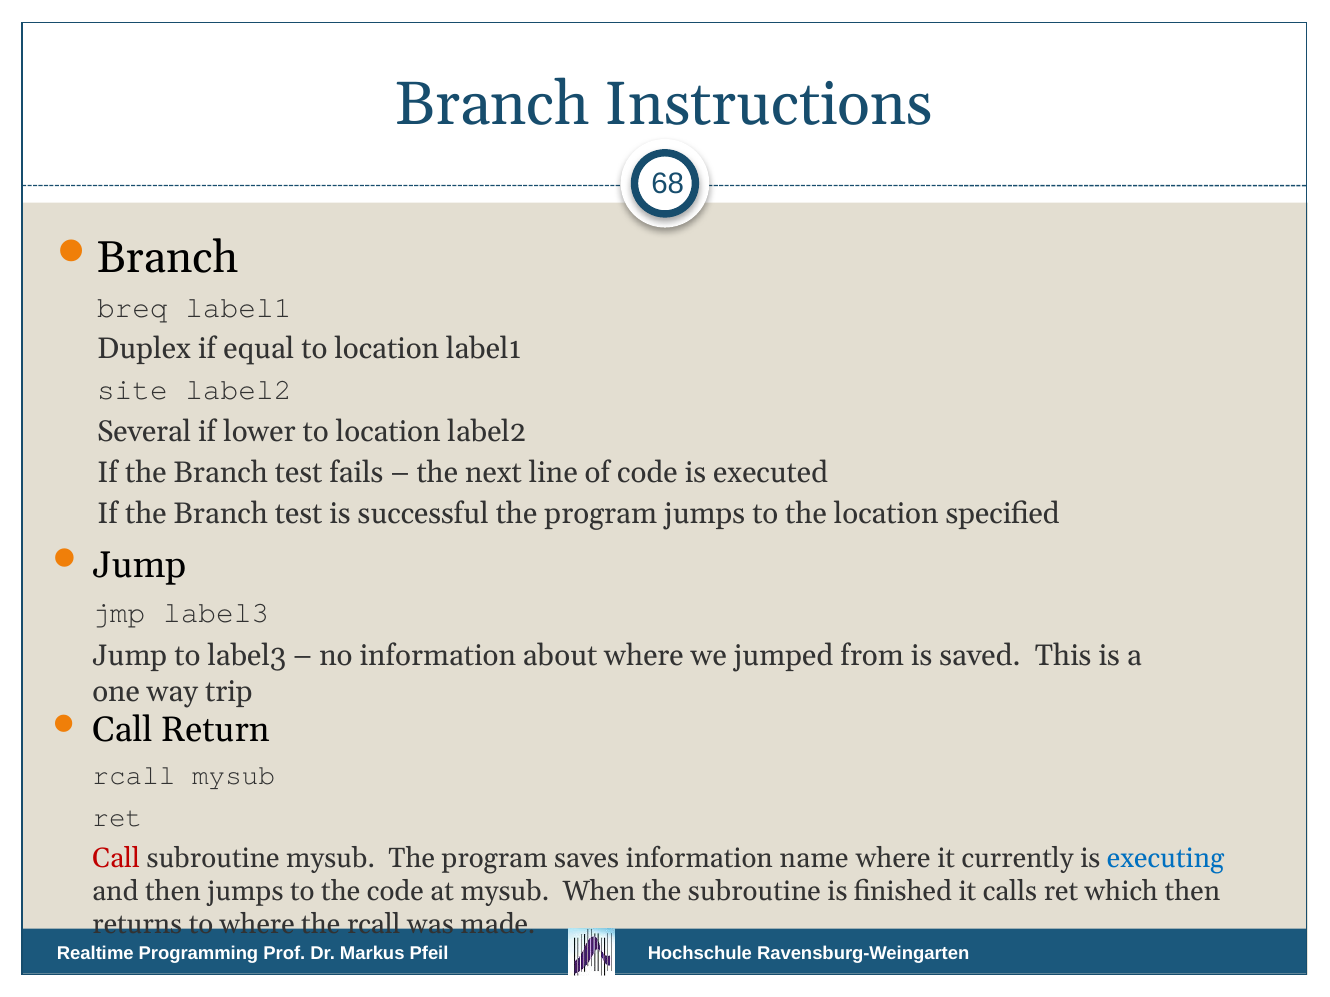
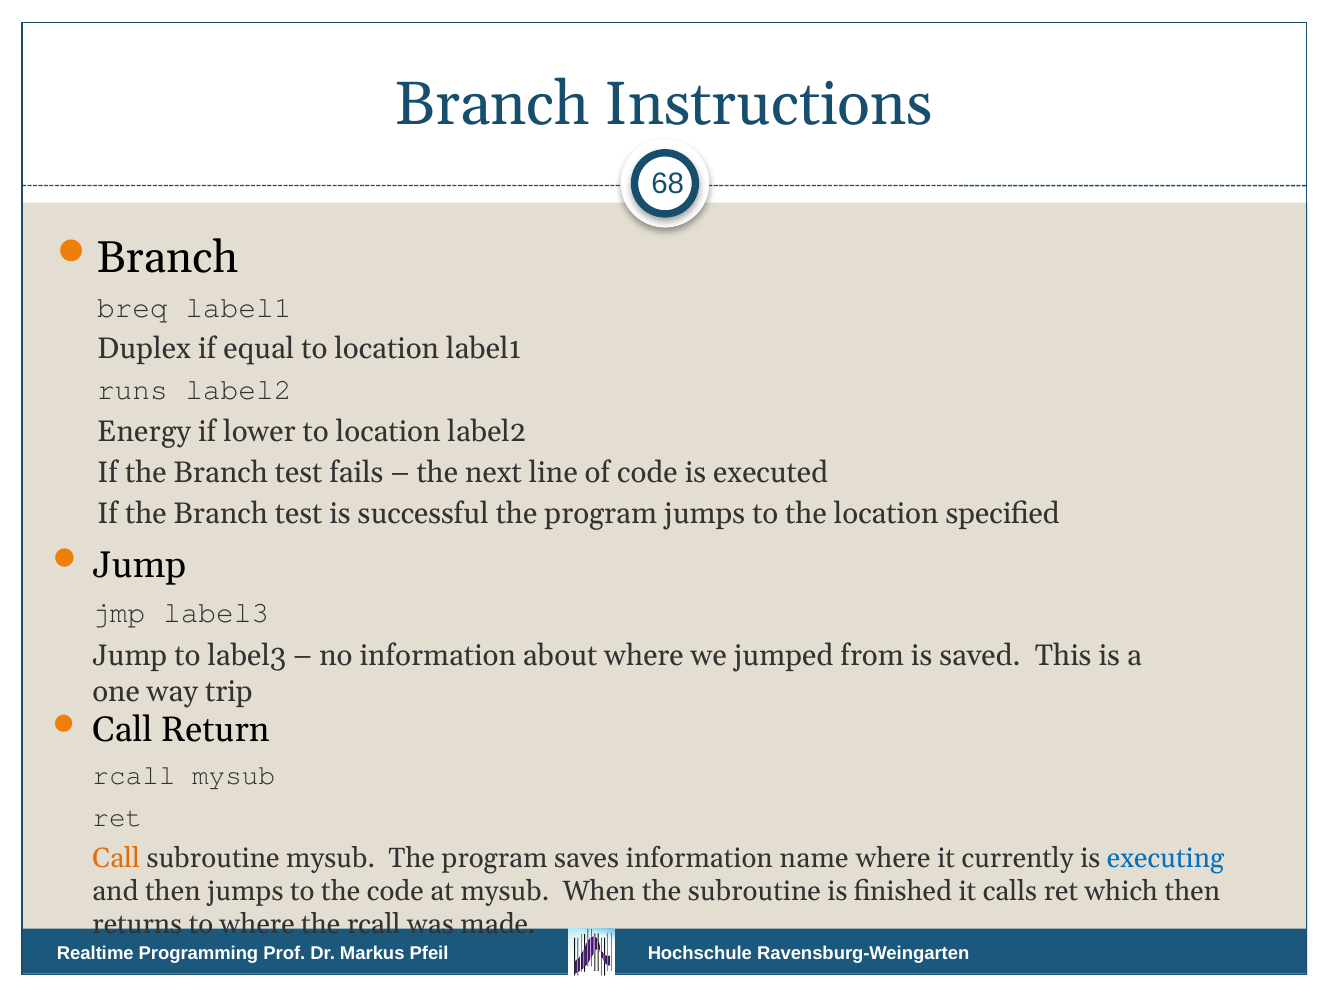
site: site -> runs (132, 390)
Several: Several -> Energy (144, 432)
Call colour: red -> orange (116, 859)
